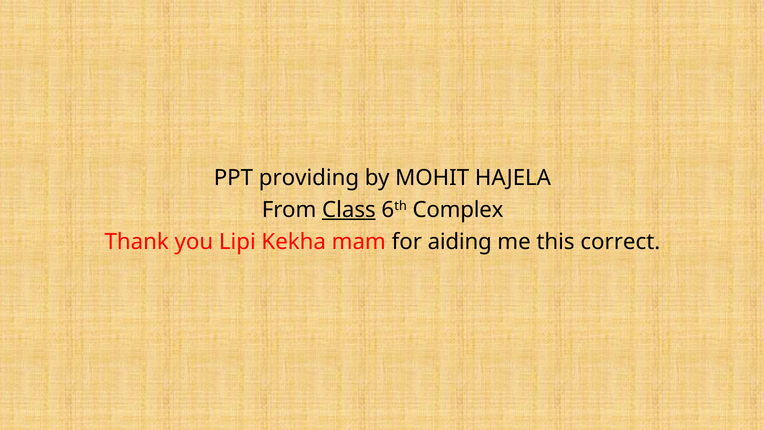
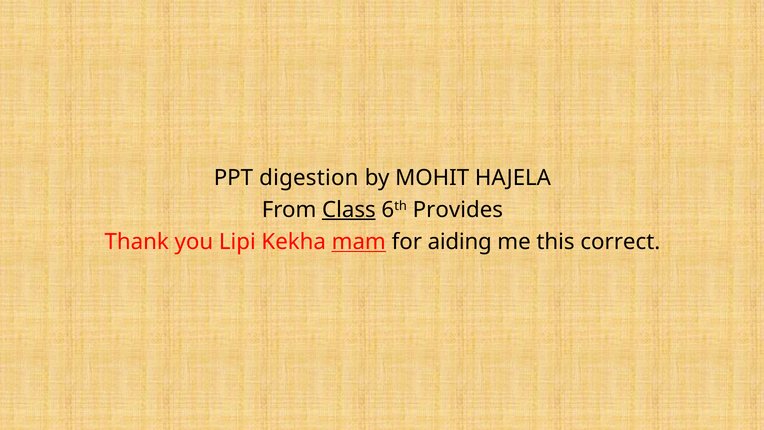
providing: providing -> digestion (309, 178)
Complex: Complex -> Provides (458, 210)
mam underline: none -> present (359, 242)
